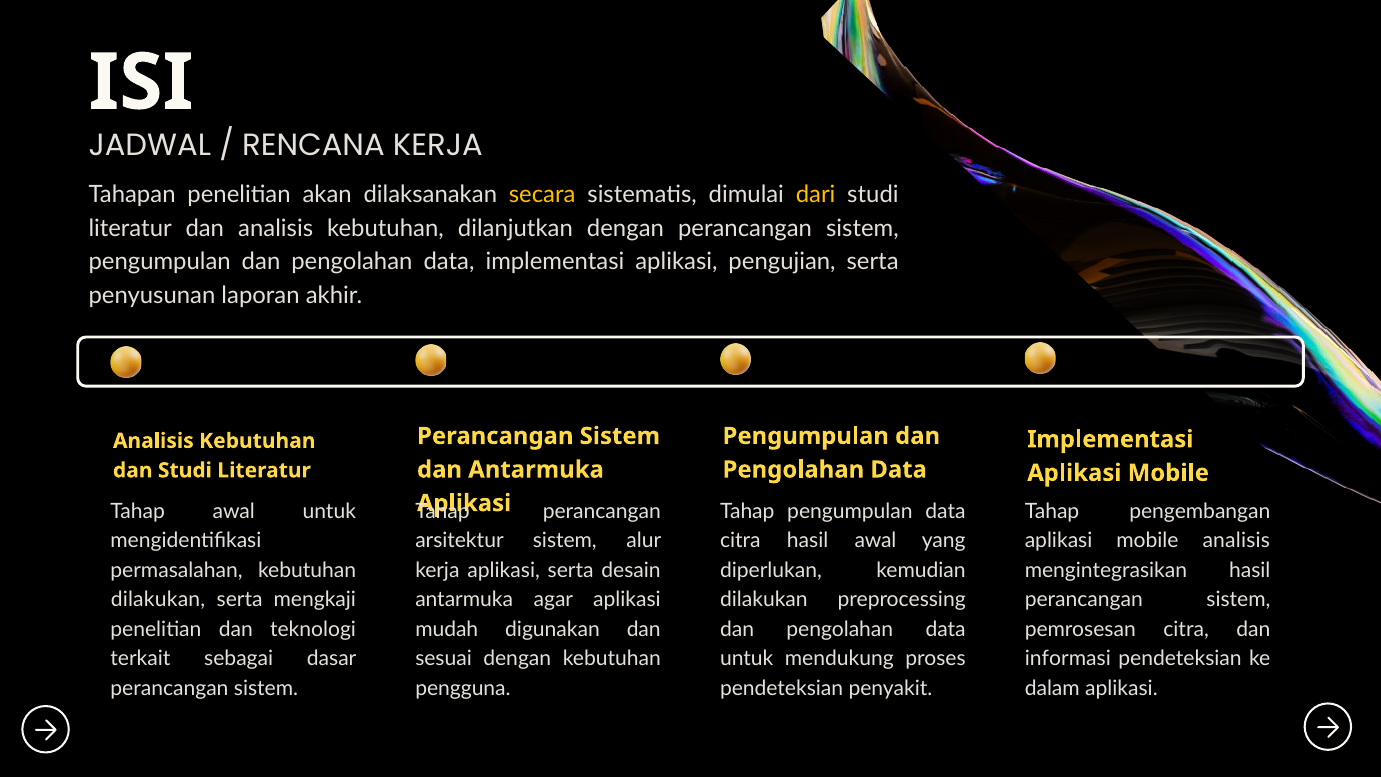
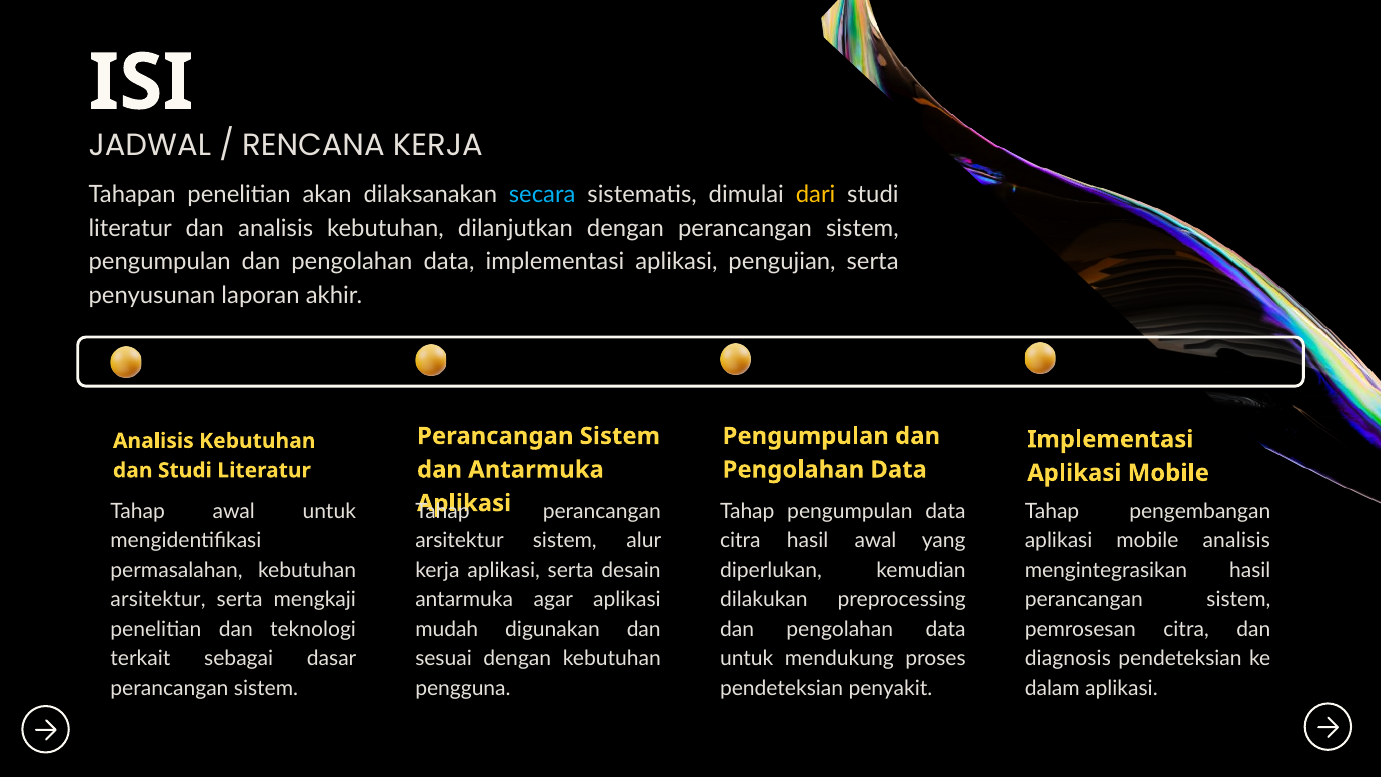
secara colour: yellow -> light blue (542, 195)
dilakukan: dilakukan -> arsitektur (158, 600)
informasi: informasi -> diagnosis (1068, 659)
